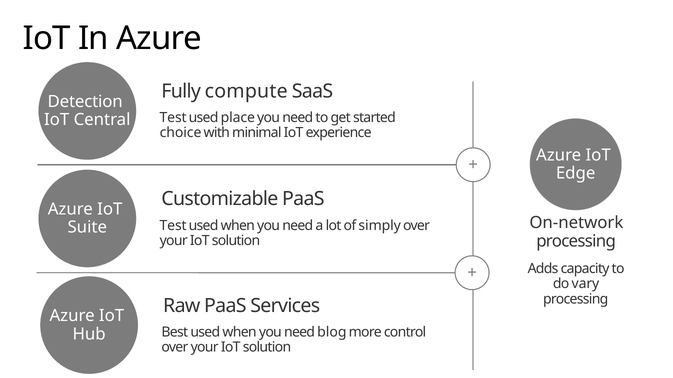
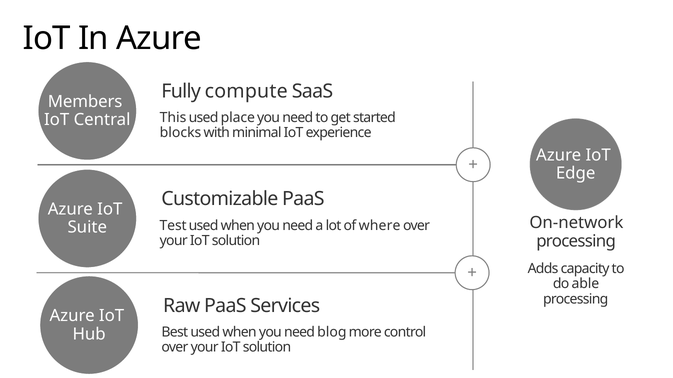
Detection: Detection -> Members (85, 102)
Test: Test -> This (173, 118)
choice: choice -> blocks (181, 133)
simply: simply -> where (380, 226)
vary: vary -> able (585, 284)
